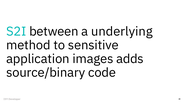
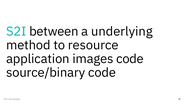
sensitive: sensitive -> resource (93, 45)
images adds: adds -> code (130, 59)
